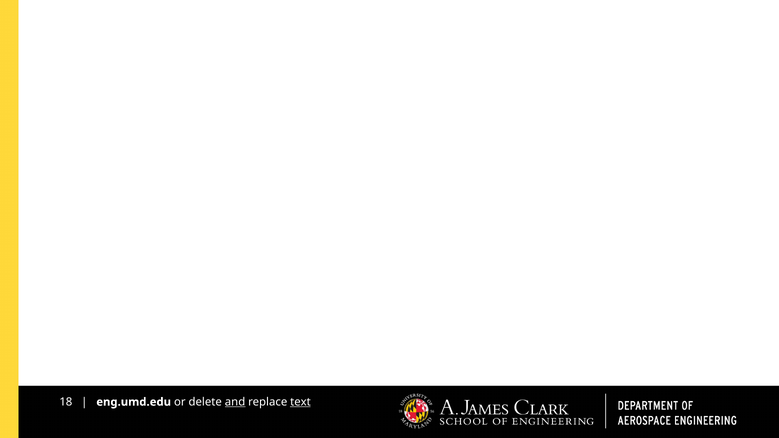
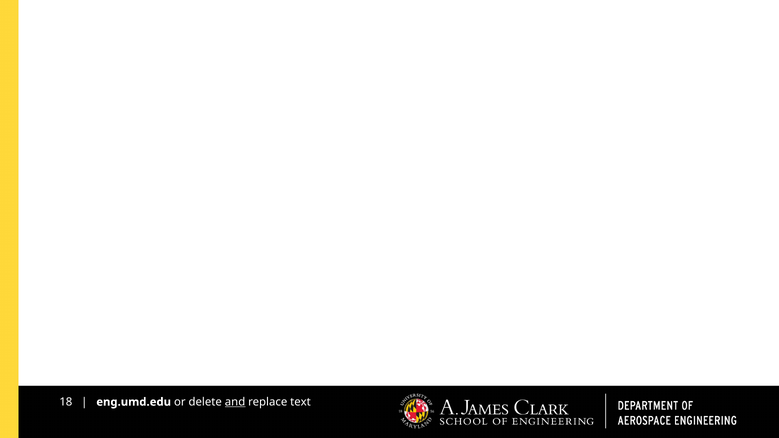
text underline: present -> none (300, 402)
